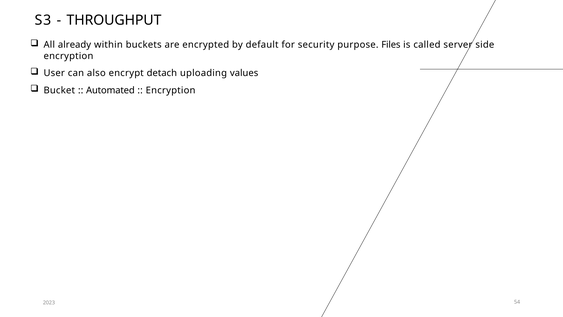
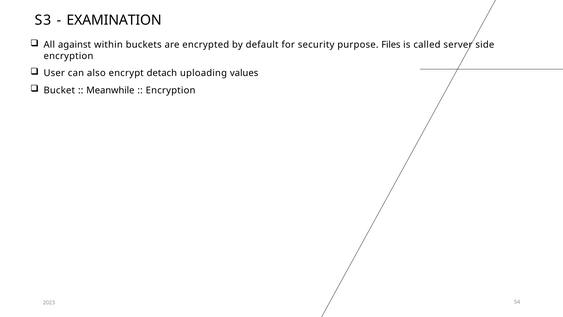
THROUGHPUT: THROUGHPUT -> EXAMINATION (114, 20)
already: already -> against (75, 45)
Automated: Automated -> Meanwhile (110, 90)
